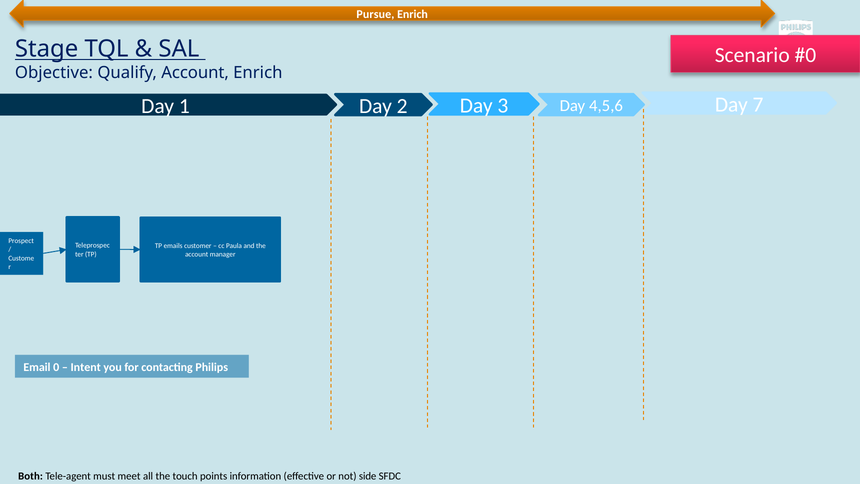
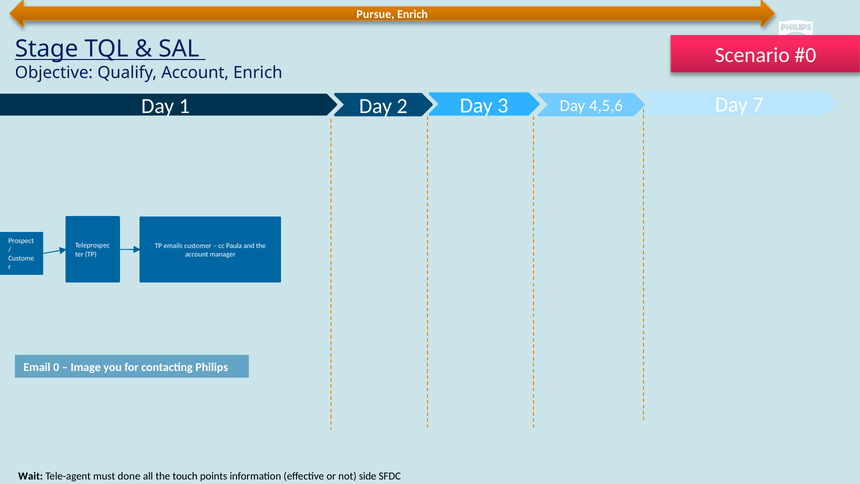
Intent: Intent -> Image (86, 367)
Both: Both -> Wait (31, 476)
meet: meet -> done (129, 476)
